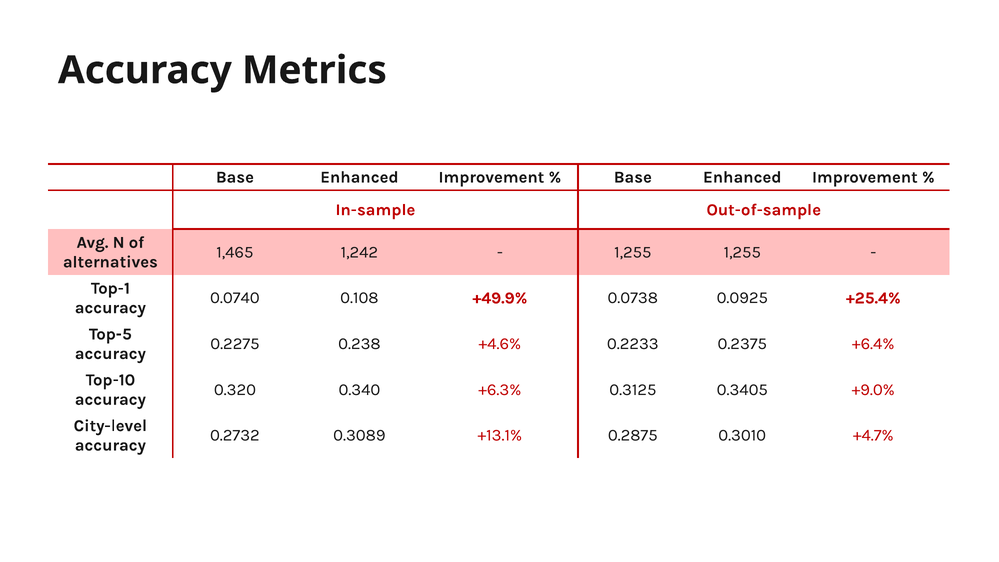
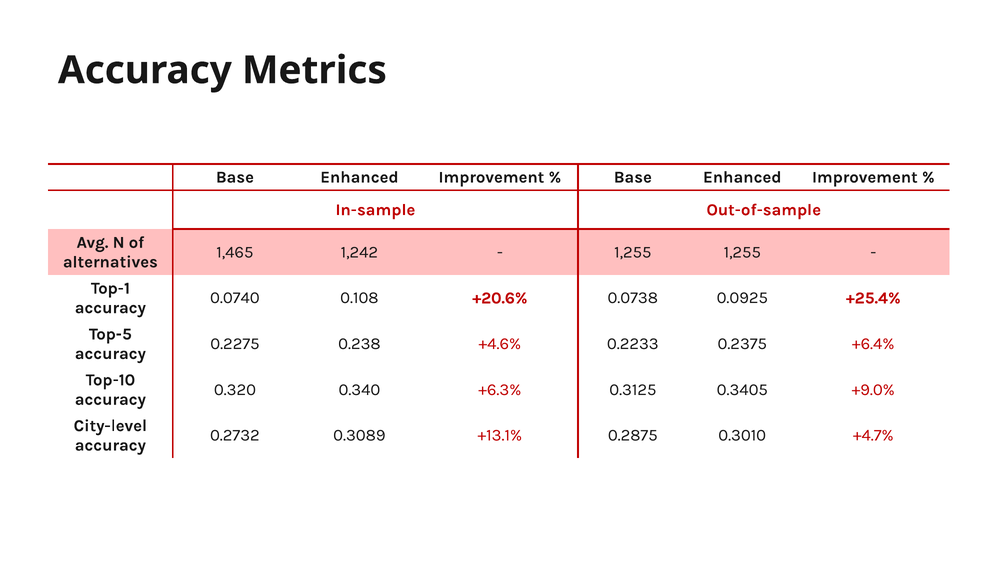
+49.9%: +49.9% -> +20.6% (500, 298)
